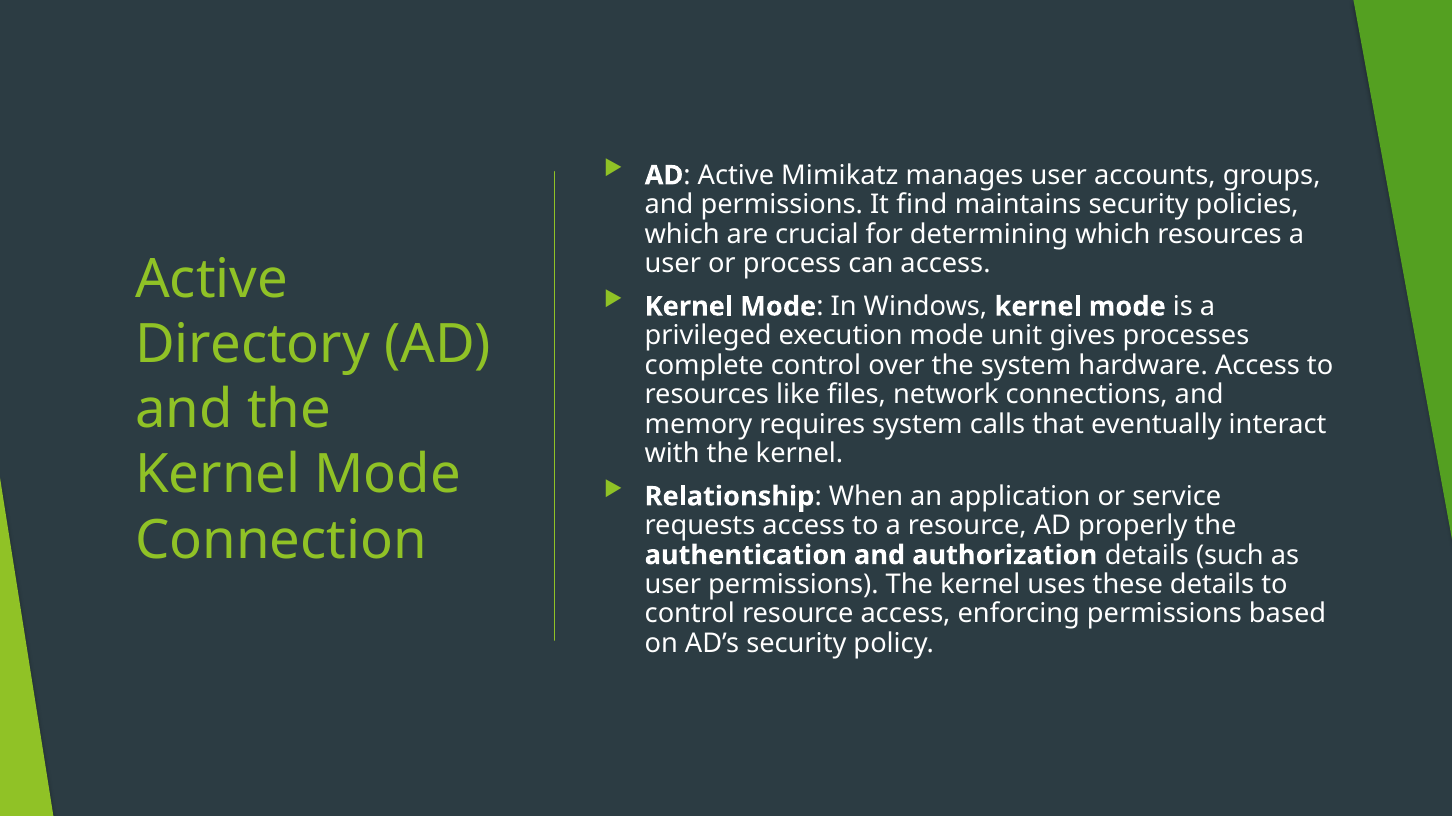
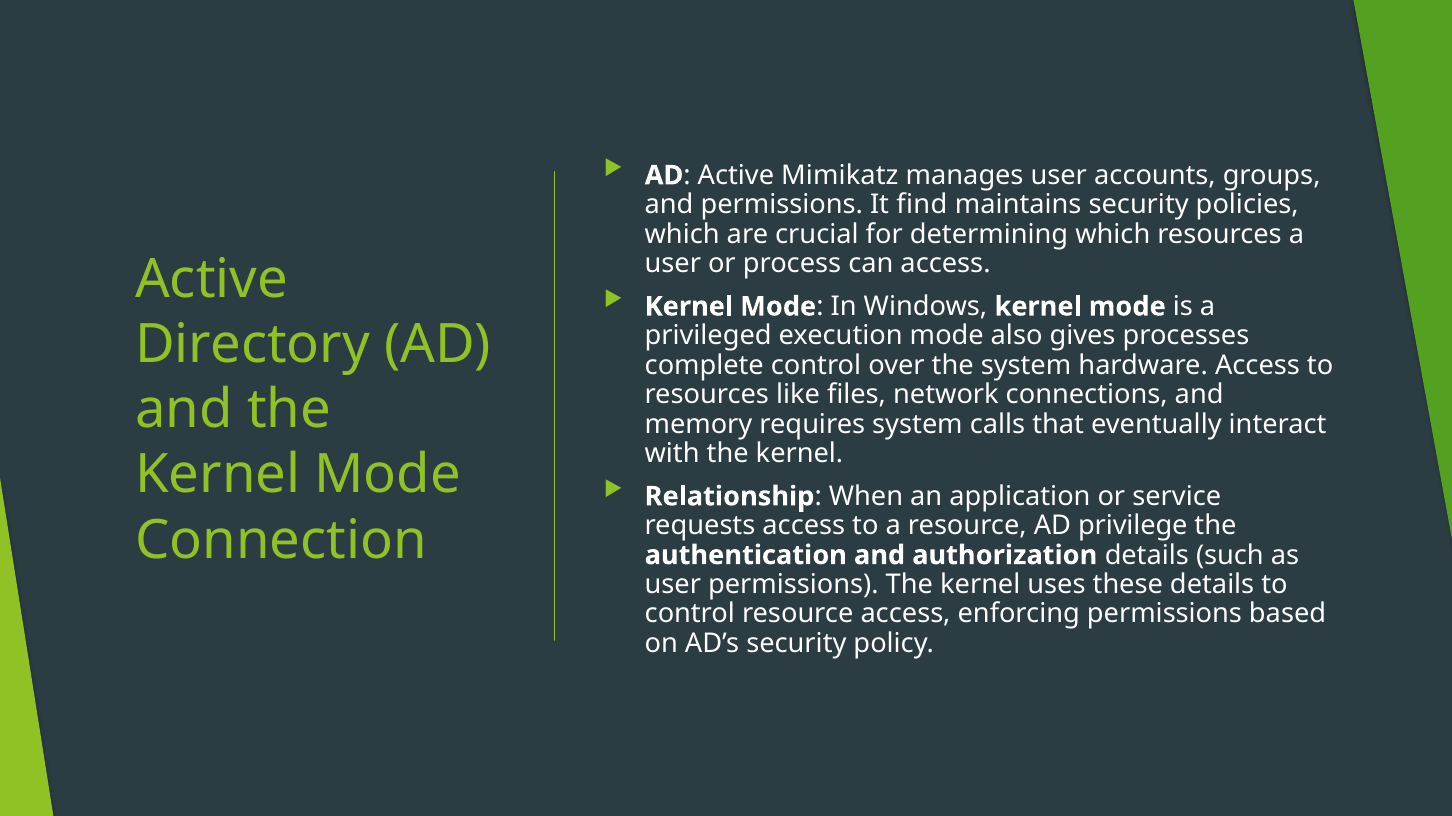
unit: unit -> also (1017, 336)
properly: properly -> privilege (1133, 526)
